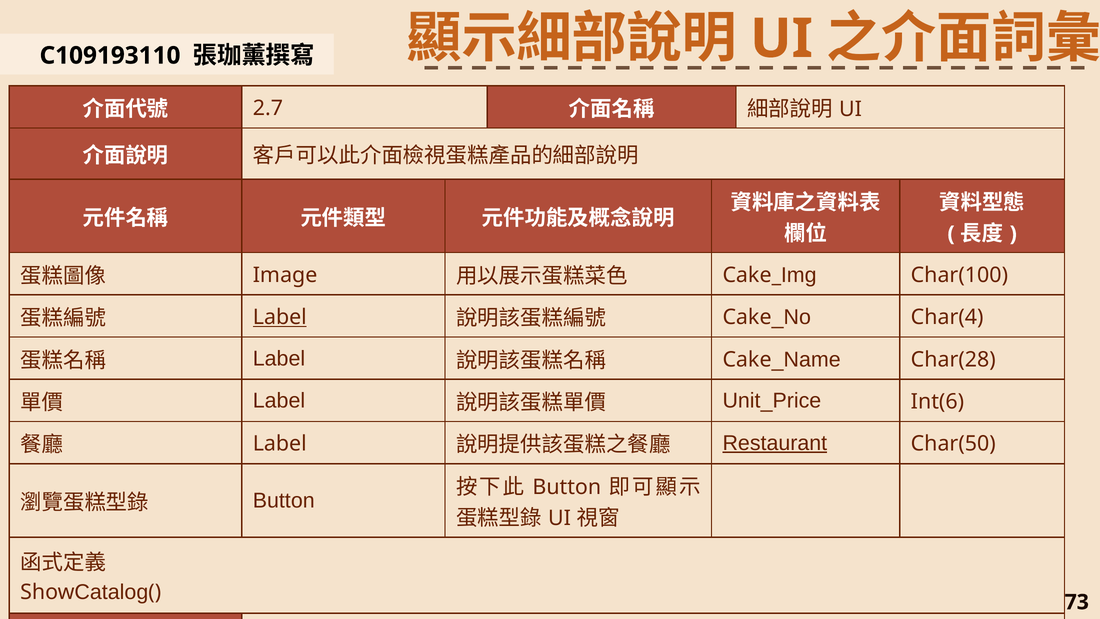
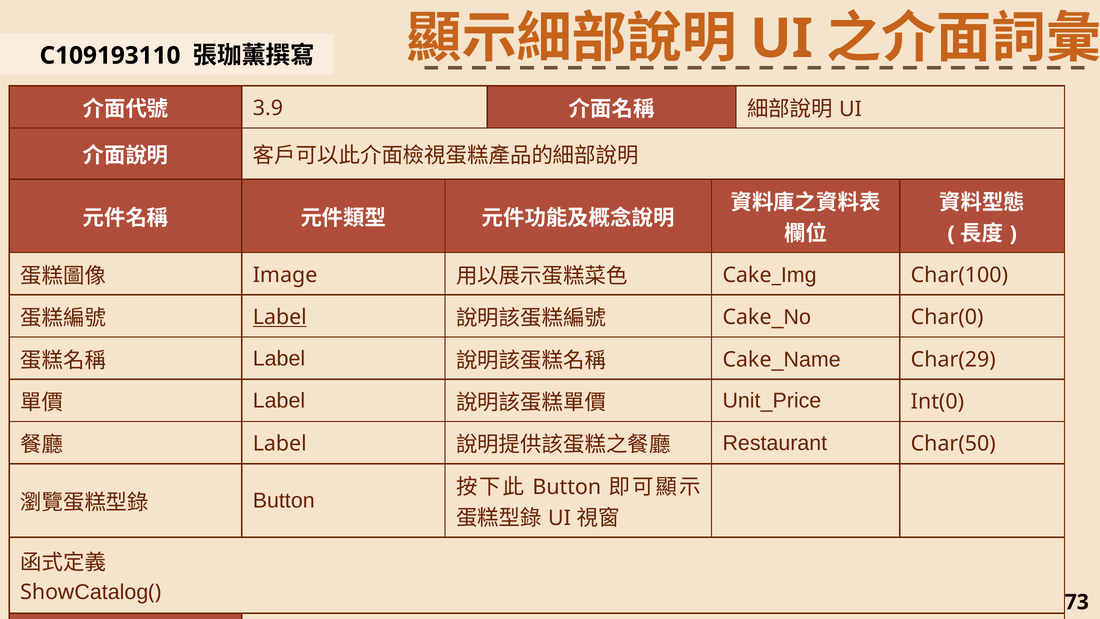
2.7: 2.7 -> 3.9 (268, 108)
Char(4: Char(4 -> Char(0 (947, 317)
Char(28: Char(28 -> Char(29 (953, 359)
Int(6: Int(6 -> Int(0 (937, 402)
Restaurant underline: present -> none (775, 443)
